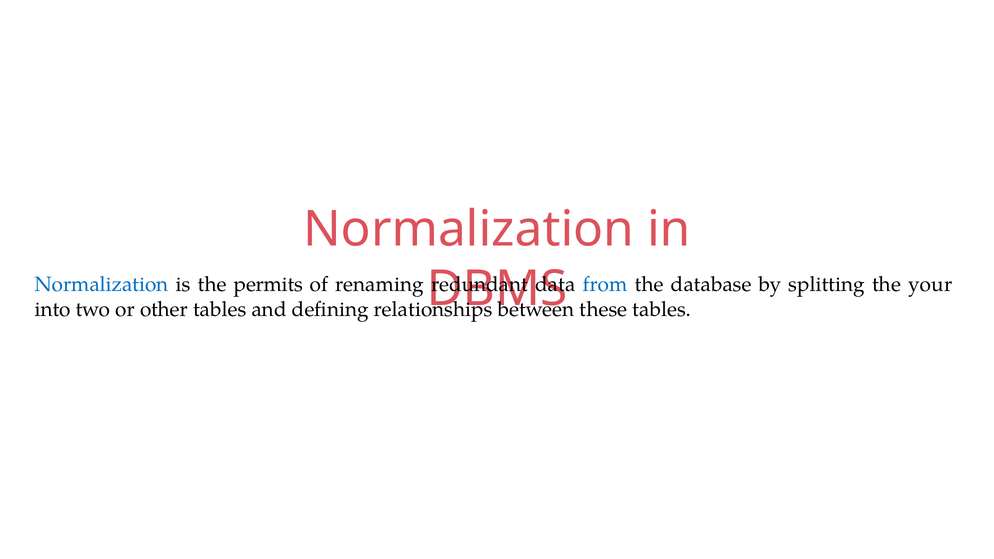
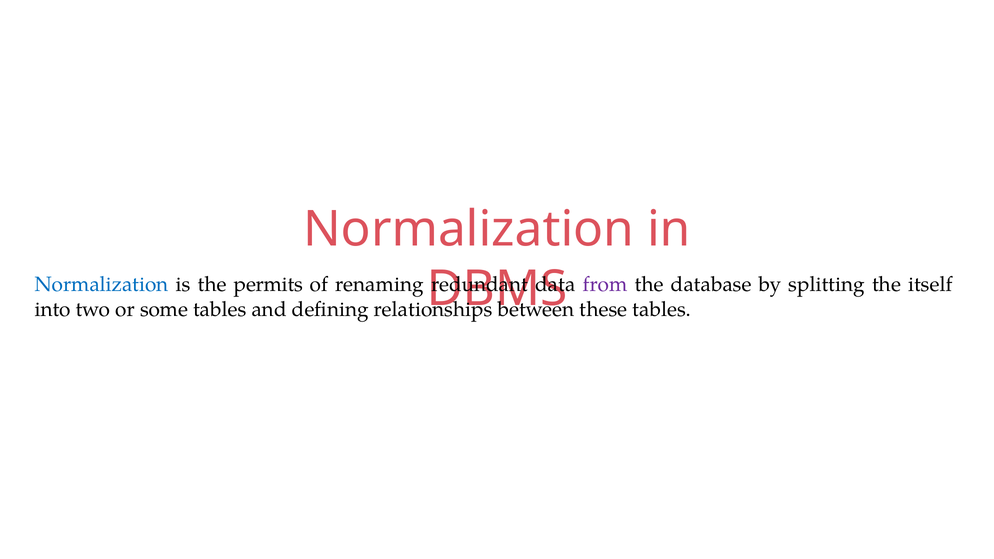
from colour: blue -> purple (605, 285)
your: your -> itself (930, 285)
other: other -> some (164, 310)
